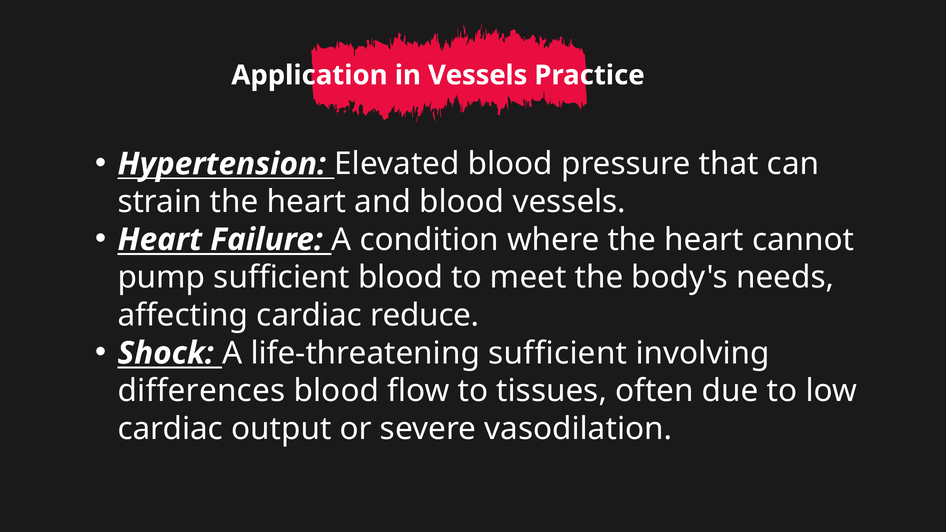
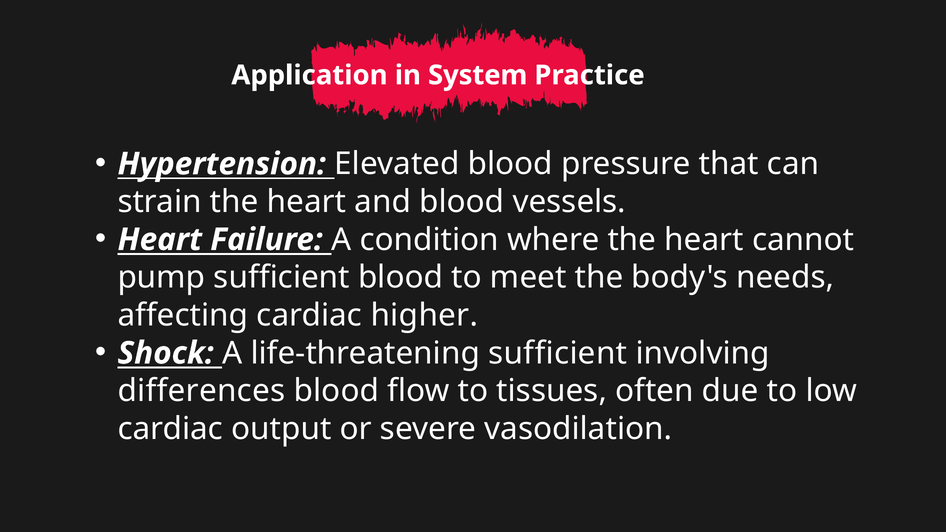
in Vessels: Vessels -> System (478, 75)
reduce: reduce -> higher (424, 315)
